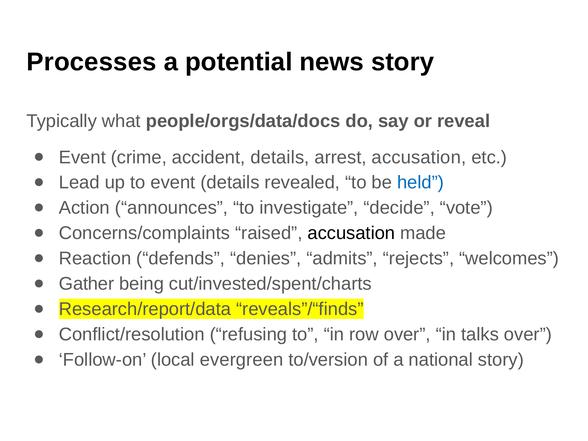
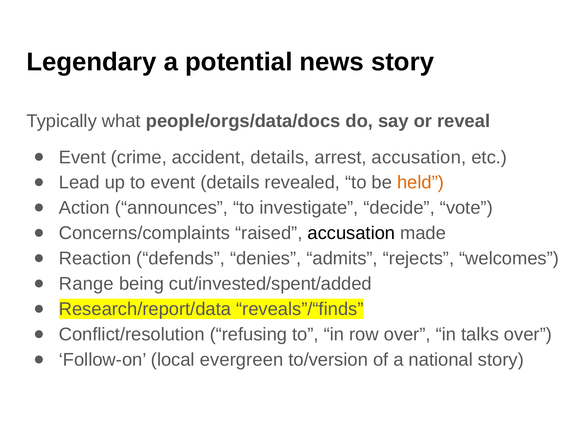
Processes: Processes -> Legendary (92, 62)
held colour: blue -> orange (421, 183)
Gather: Gather -> Range (86, 284)
cut/invested/spent/charts: cut/invested/spent/charts -> cut/invested/spent/added (270, 284)
